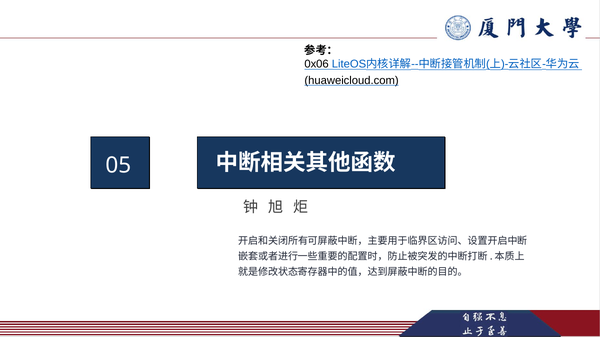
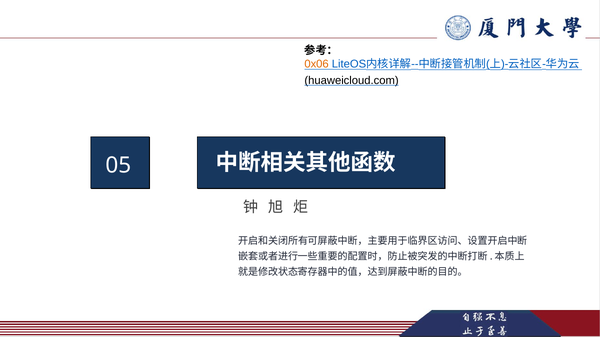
0x06 colour: black -> orange (317, 64)
